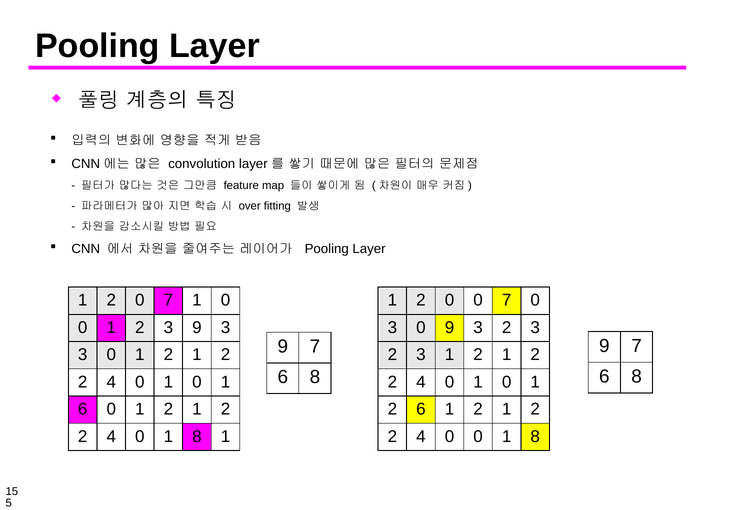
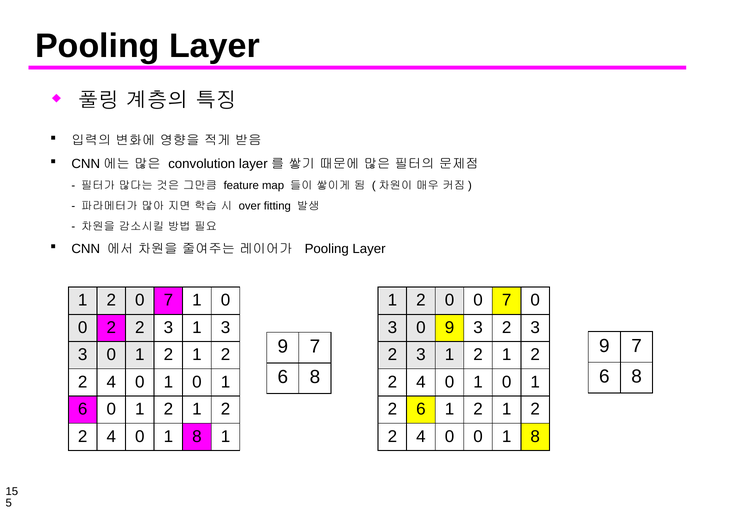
1: 1 -> 2 (111, 328)
9: 9 -> 1 (197, 328)
